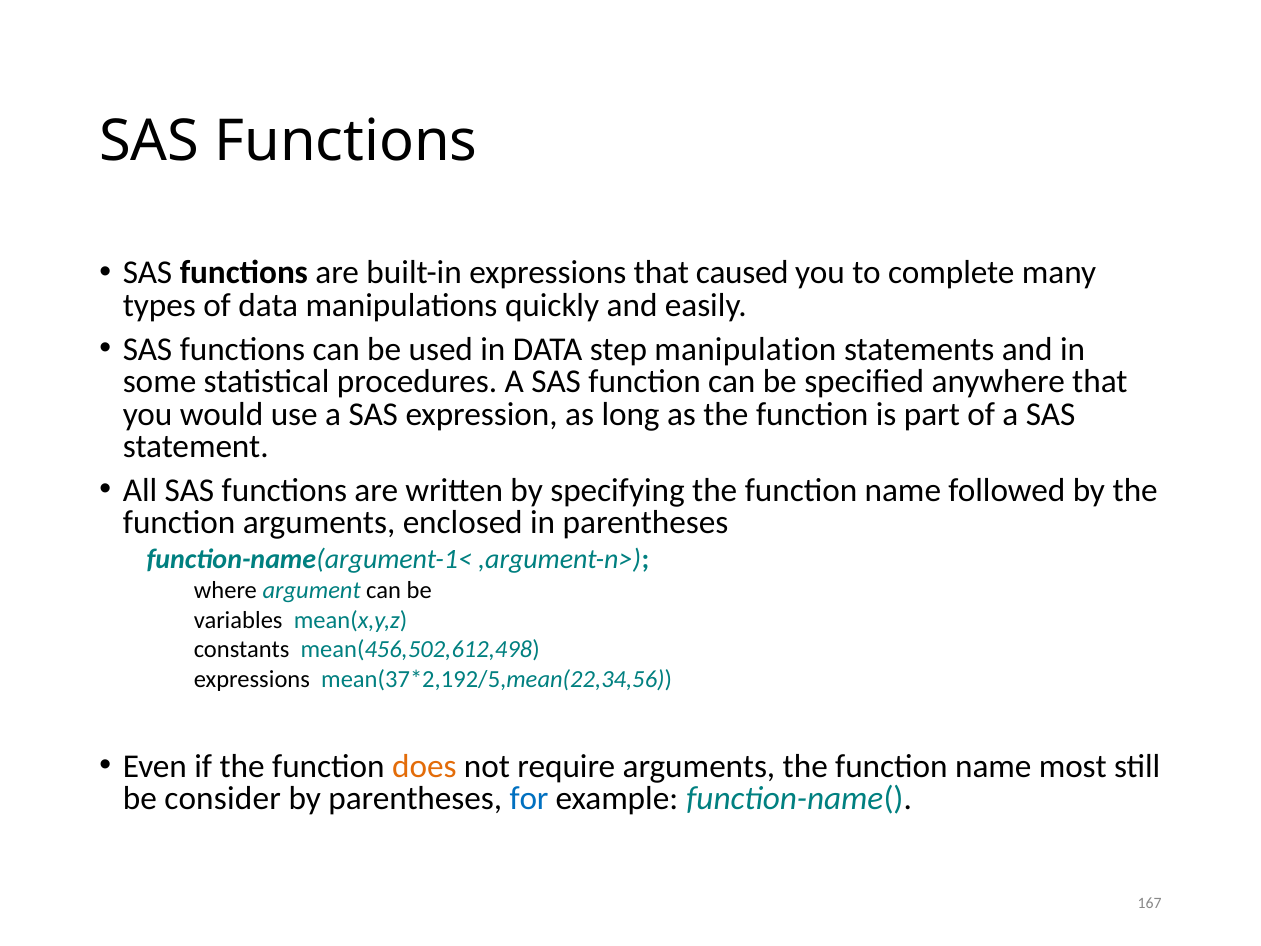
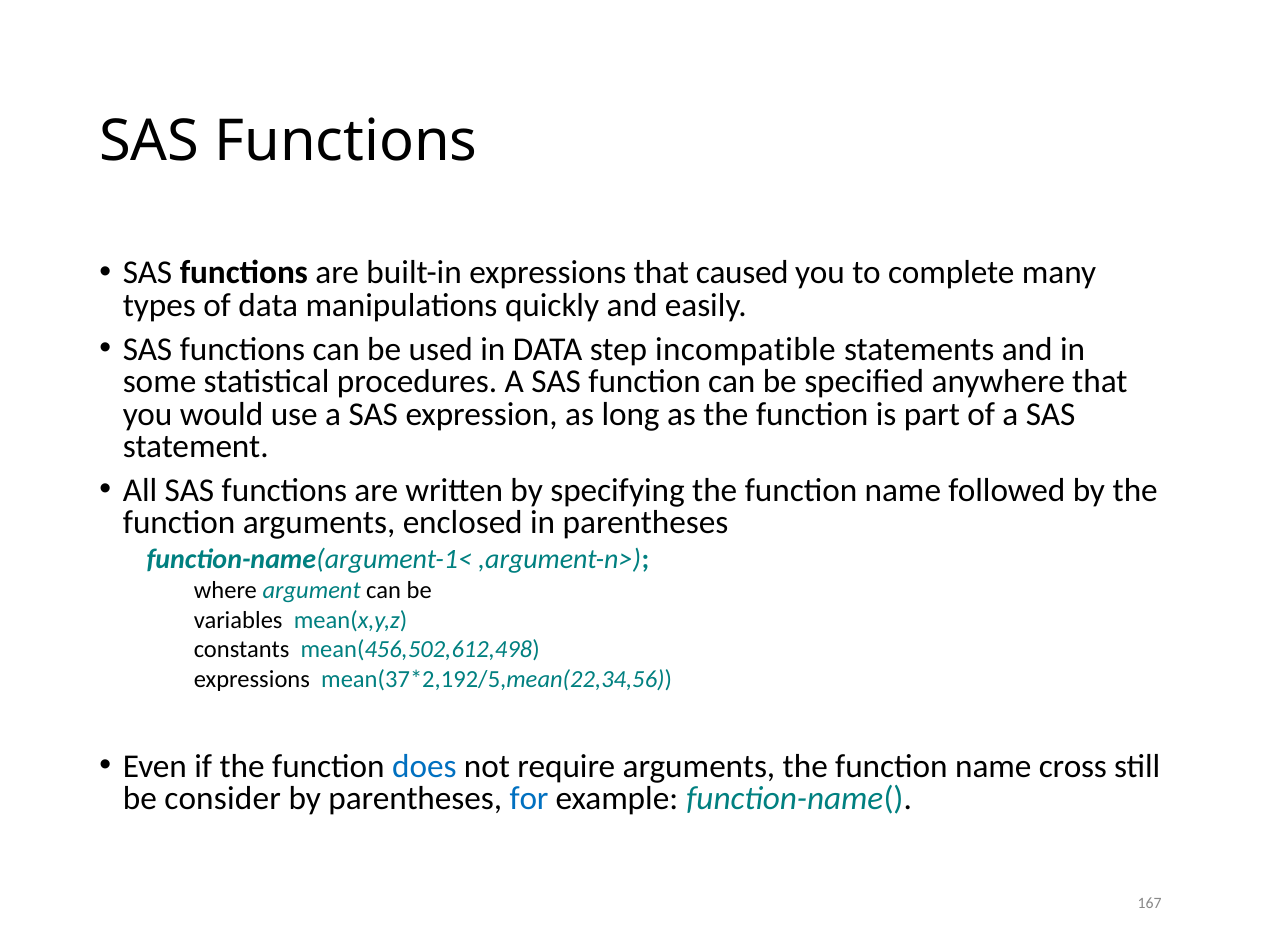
manipulation: manipulation -> incompatible (745, 349)
does colour: orange -> blue (424, 766)
most: most -> cross (1073, 766)
